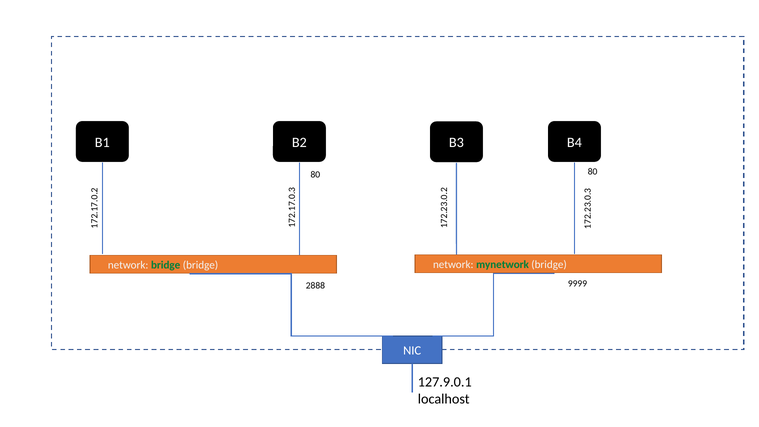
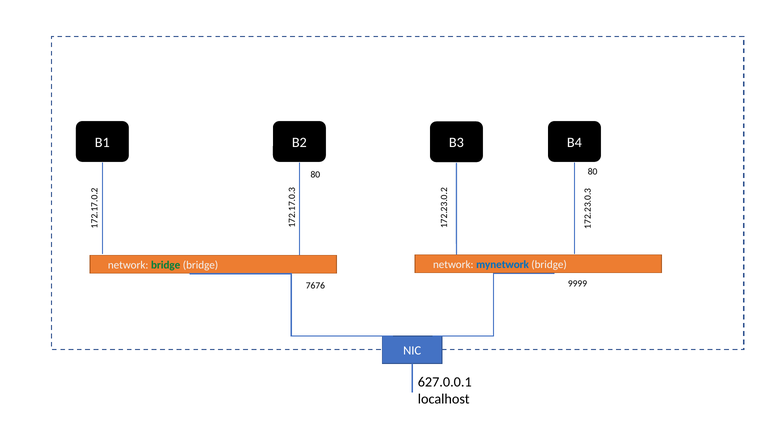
mynetwork colour: green -> blue (503, 264)
2888: 2888 -> 7676 (315, 285)
127.9.0.1: 127.9.0.1 -> 627.0.0.1 (445, 382)
